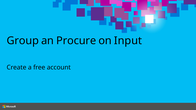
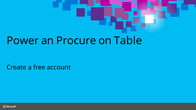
Group: Group -> Power (23, 41)
Input: Input -> Table (128, 41)
